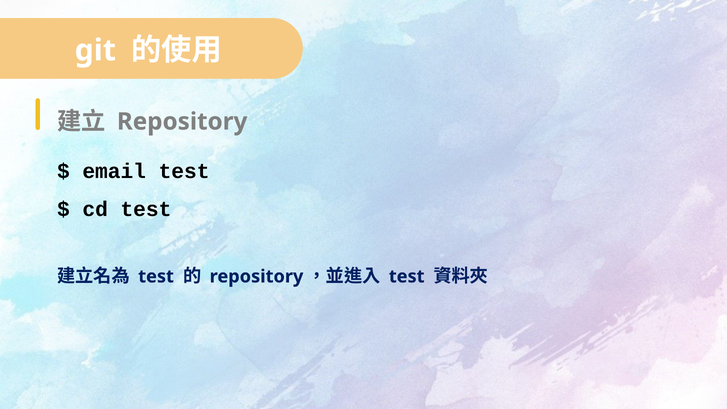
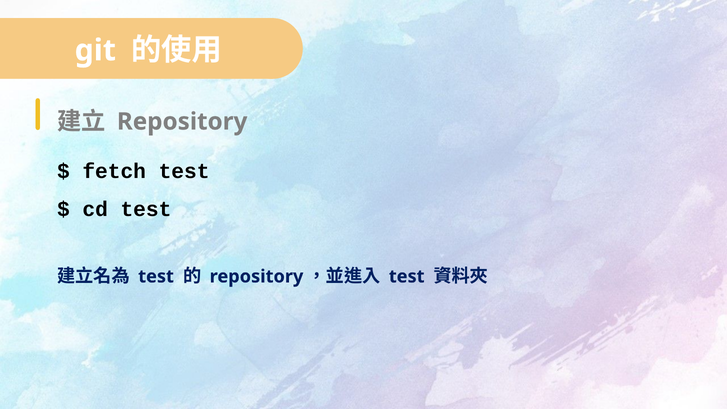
email: email -> fetch (114, 171)
